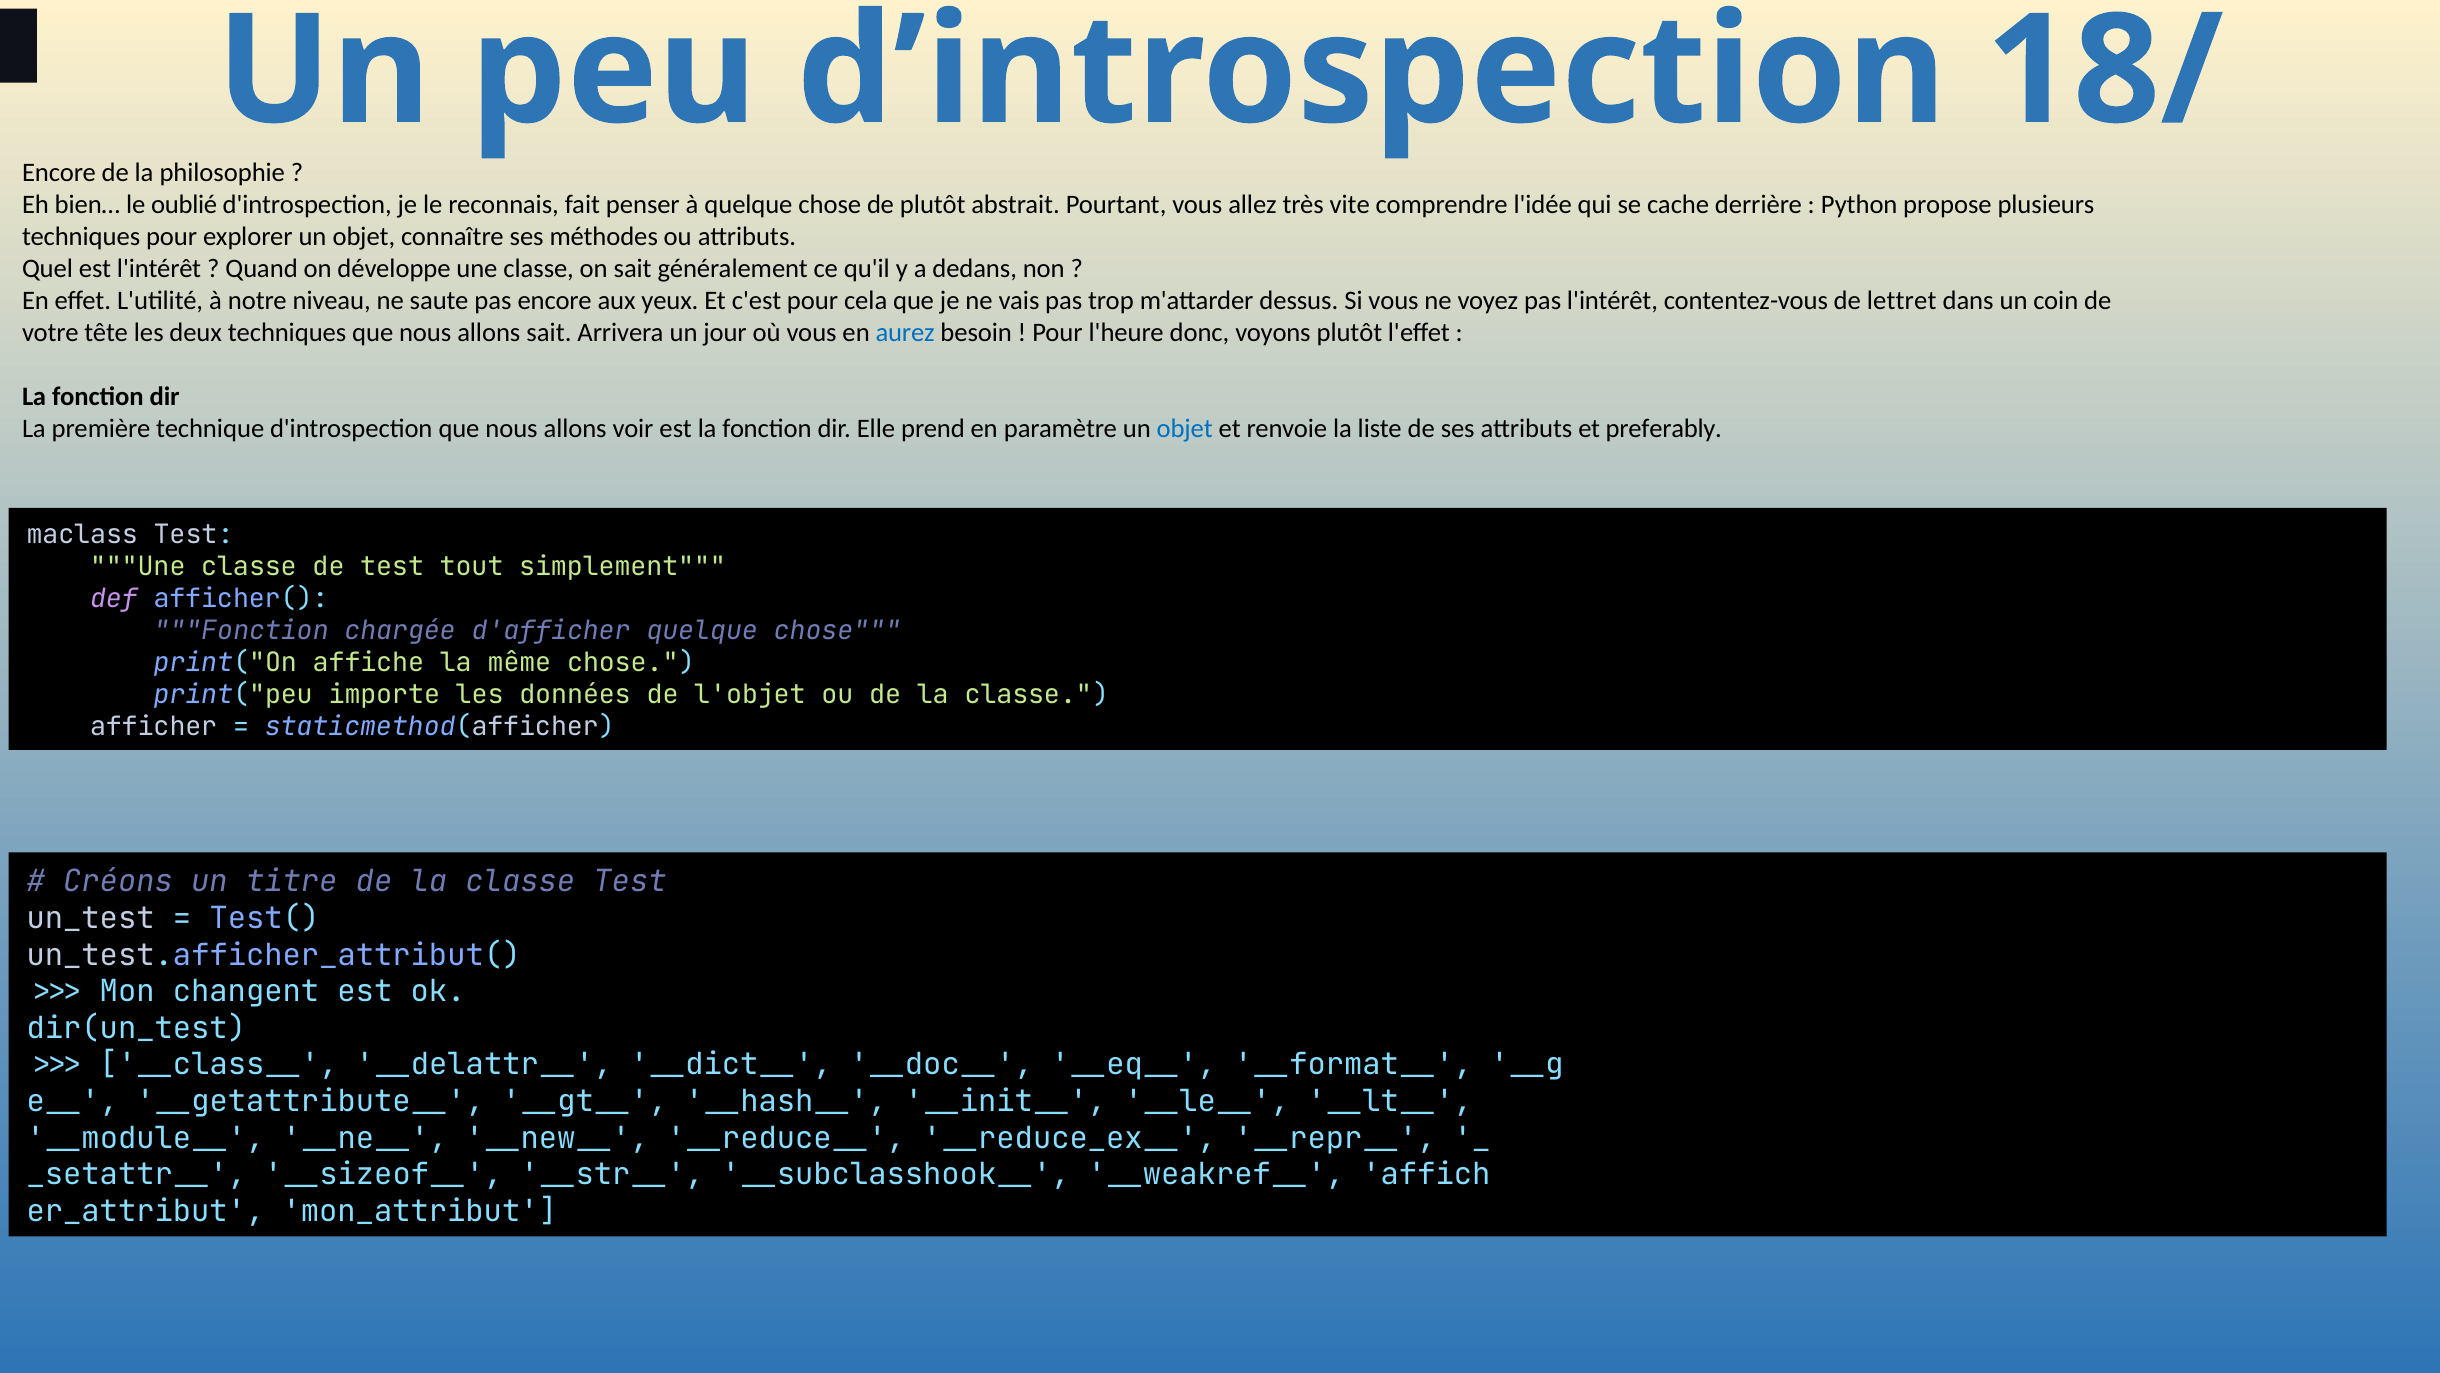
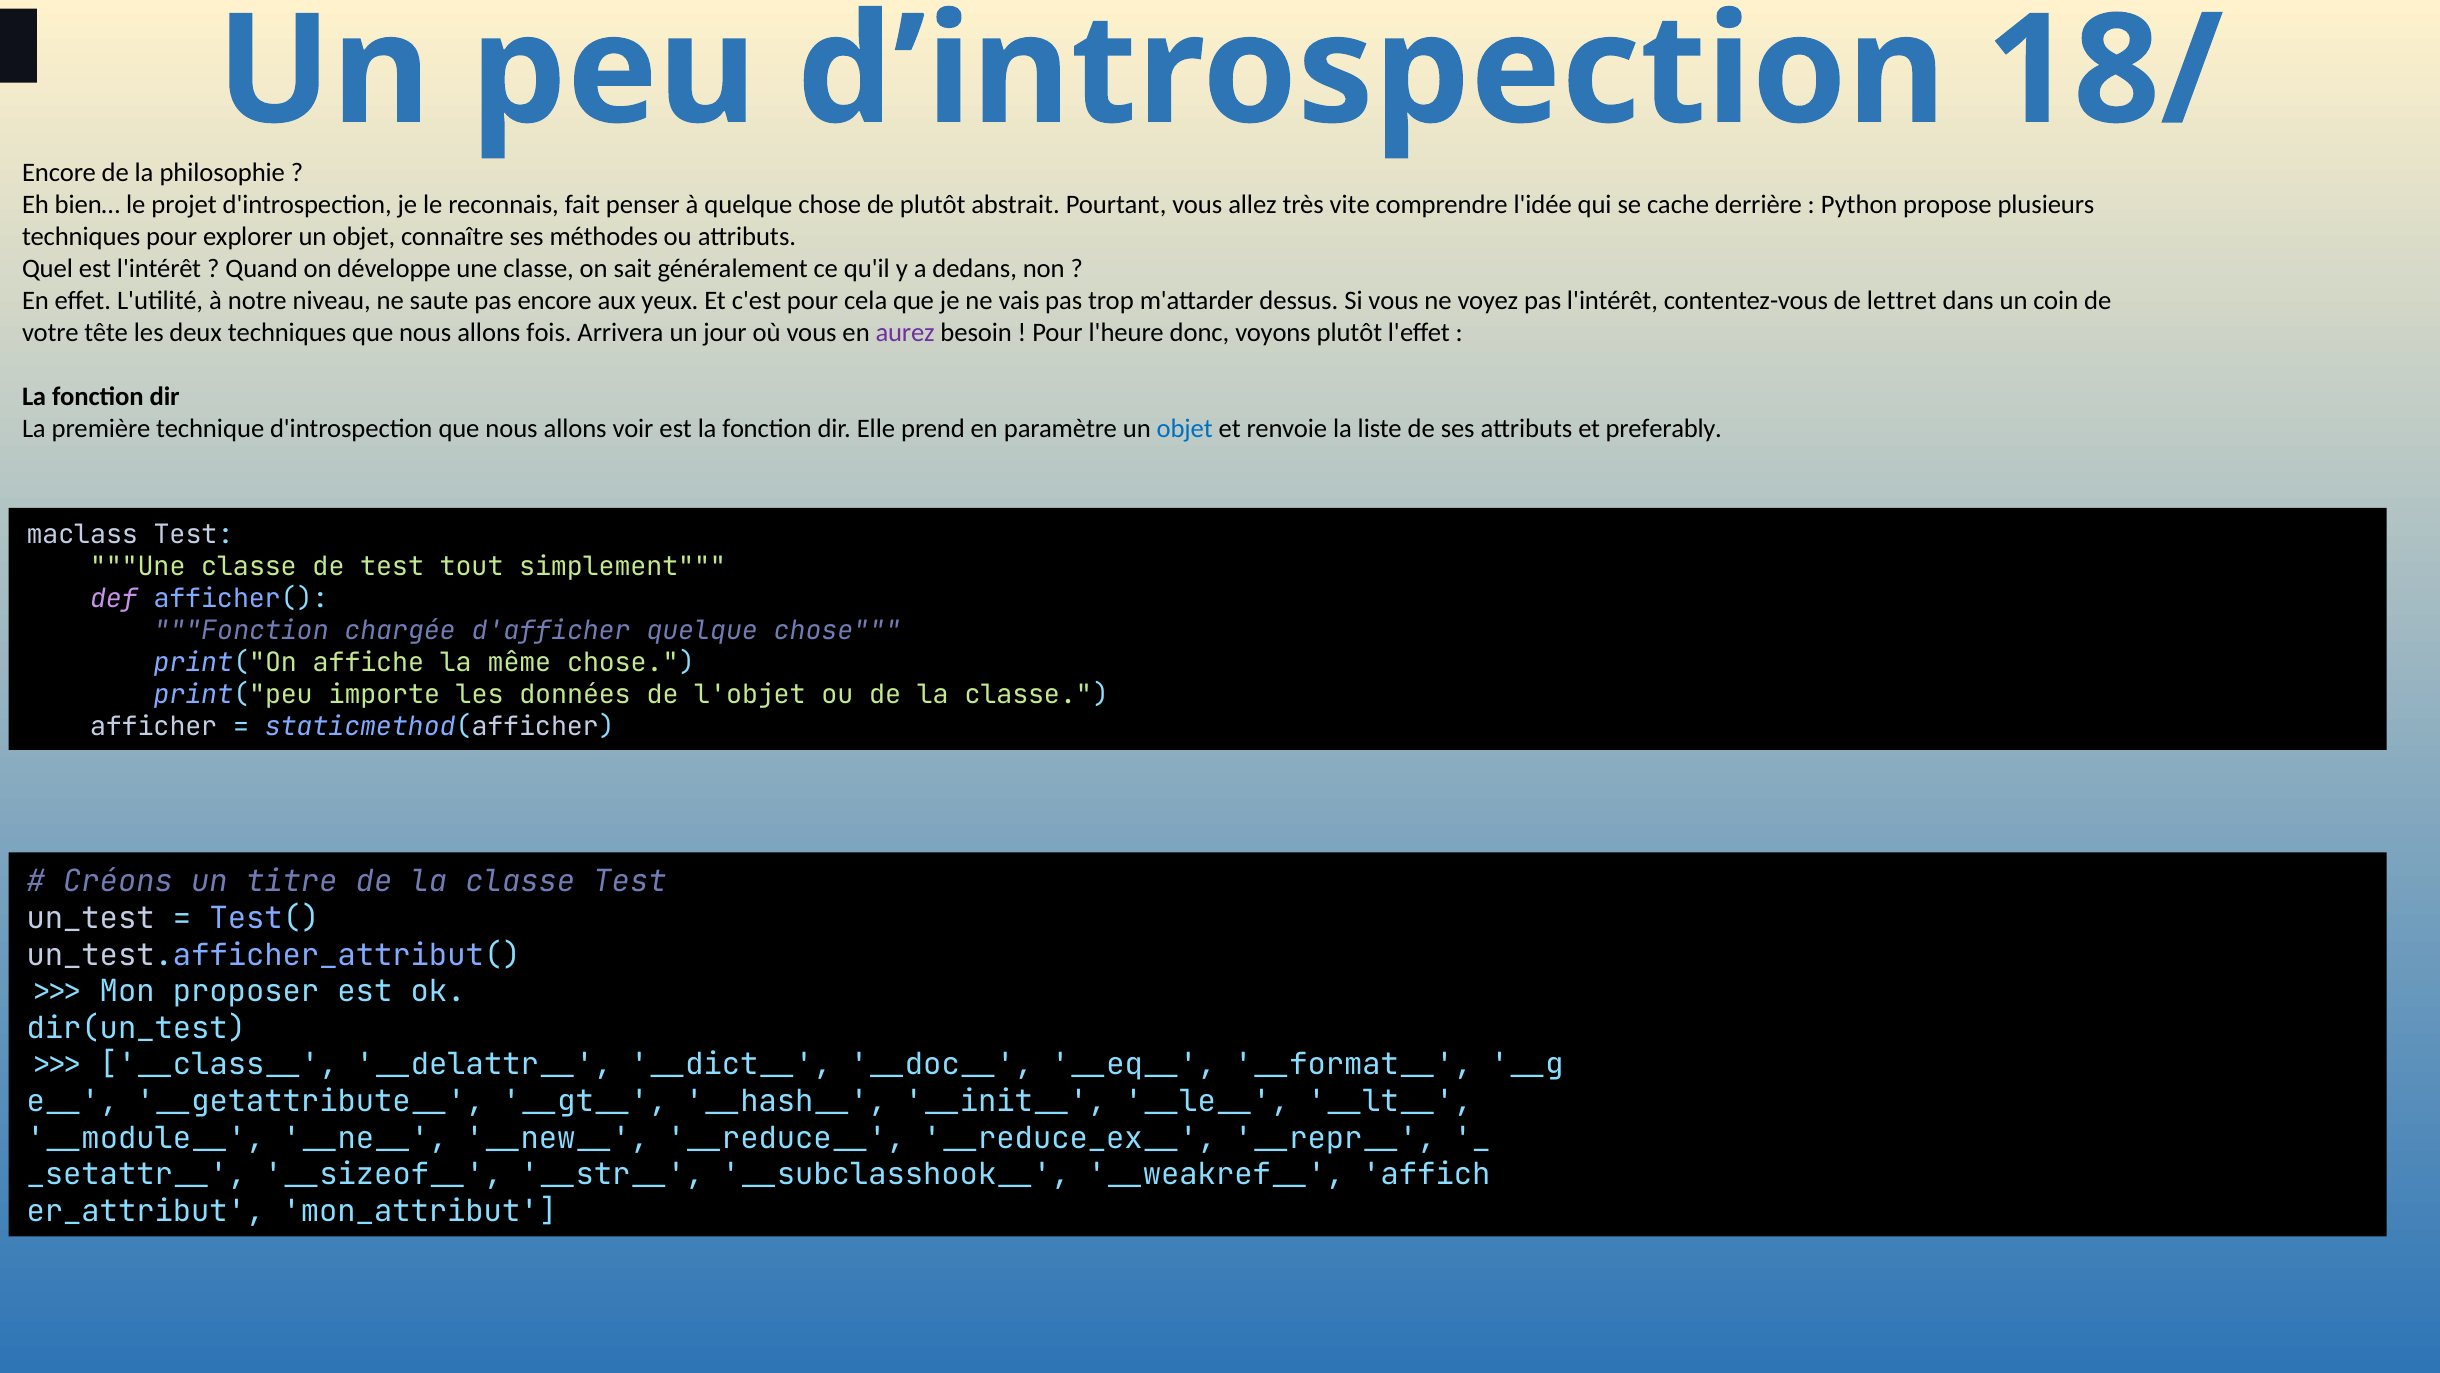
oublié: oublié -> projet (184, 205)
allons sait: sait -> fois (549, 333)
aurez colour: blue -> purple (905, 333)
changent: changent -> proposer (246, 991)
